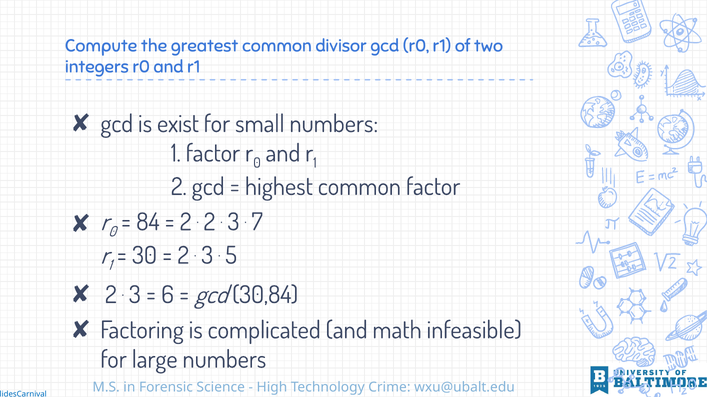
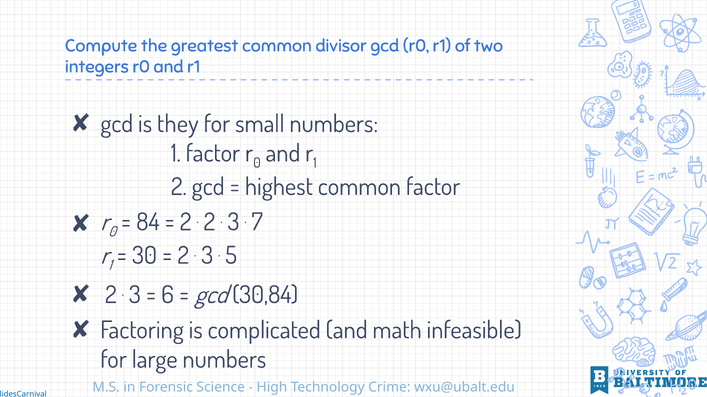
exist: exist -> they (178, 124)
